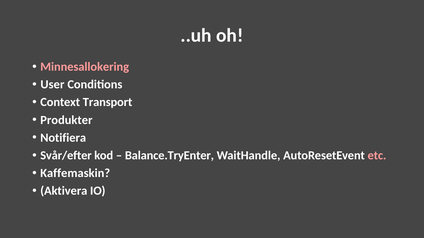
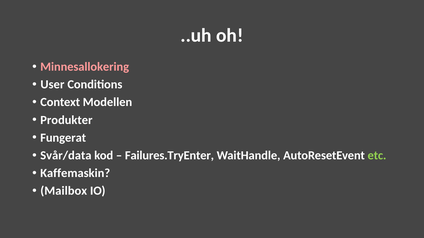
Transport: Transport -> Modellen (108, 102)
Notifiera: Notifiera -> Fungerat (63, 138)
Svår/efter: Svår/efter -> Svår/data (66, 156)
Balance.TryEnter: Balance.TryEnter -> Failures.TryEnter (169, 156)
etc colour: pink -> light green (377, 156)
Aktivera: Aktivera -> Mailbox (64, 191)
